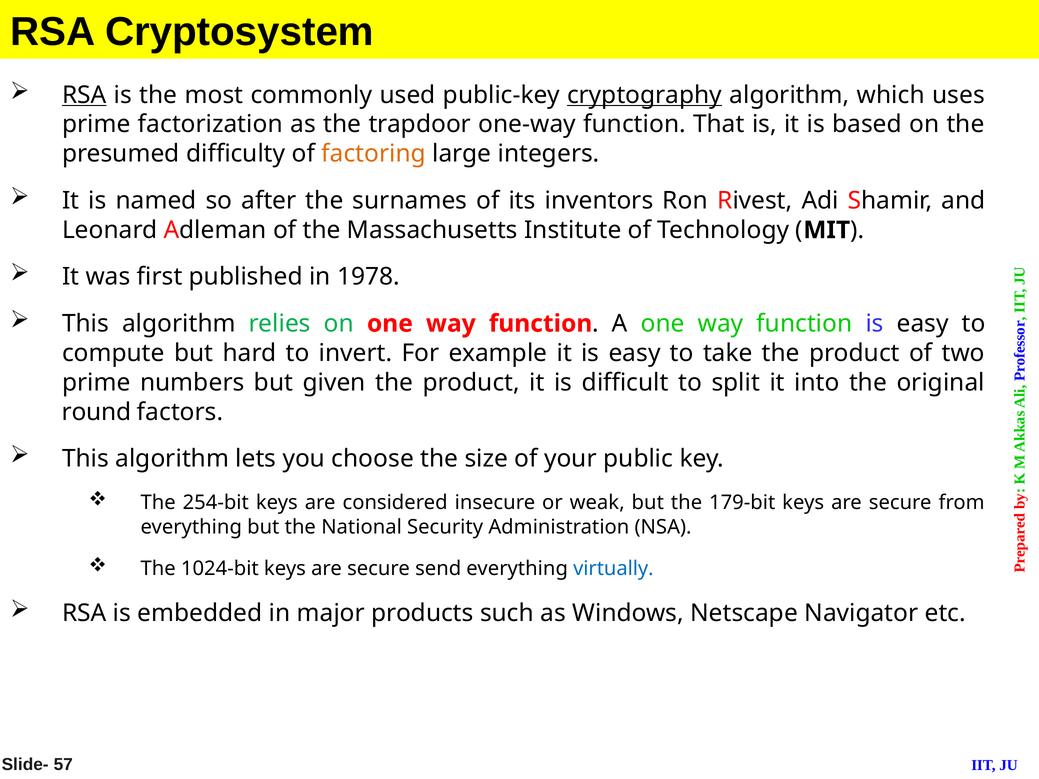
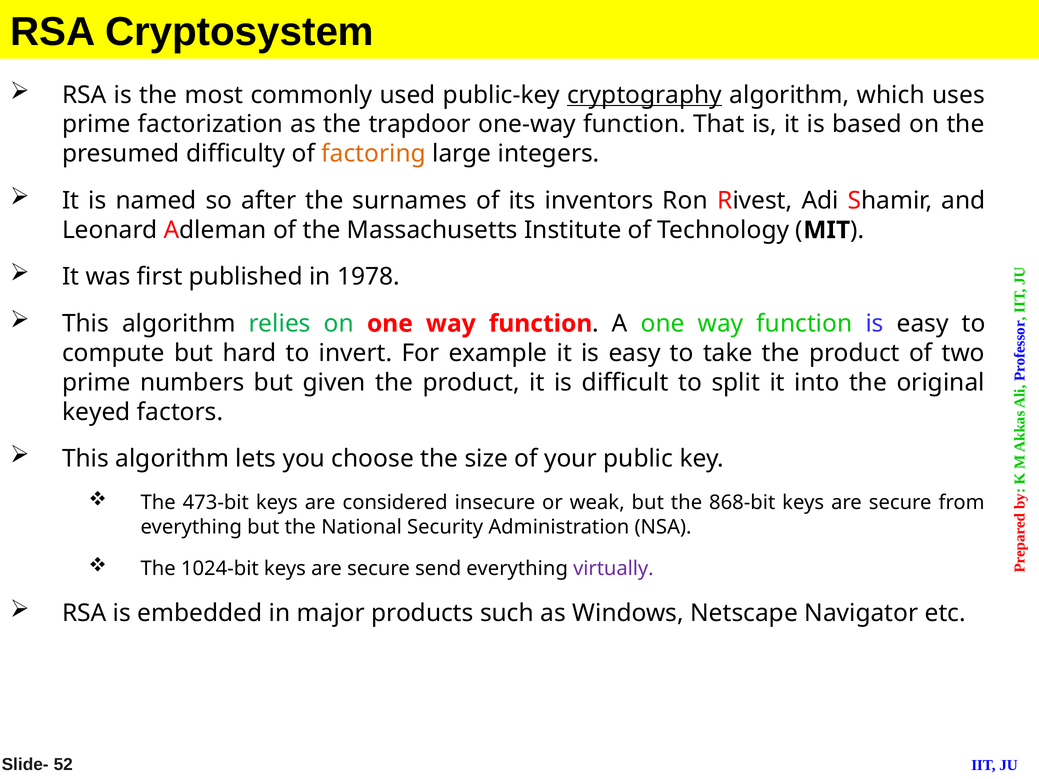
RSA underline: present -> none (84, 95)
round: round -> keyed (96, 412)
254-bit: 254-bit -> 473-bit (216, 503)
179-bit: 179-bit -> 868-bit (742, 503)
virtually colour: blue -> purple (613, 569)
57: 57 -> 52 (63, 765)
